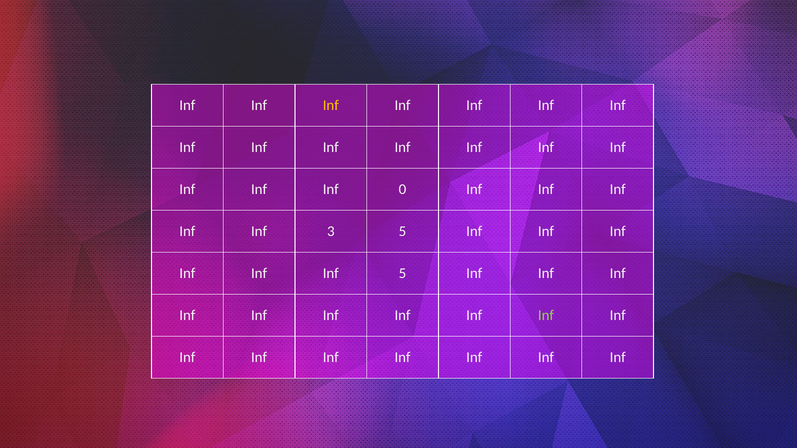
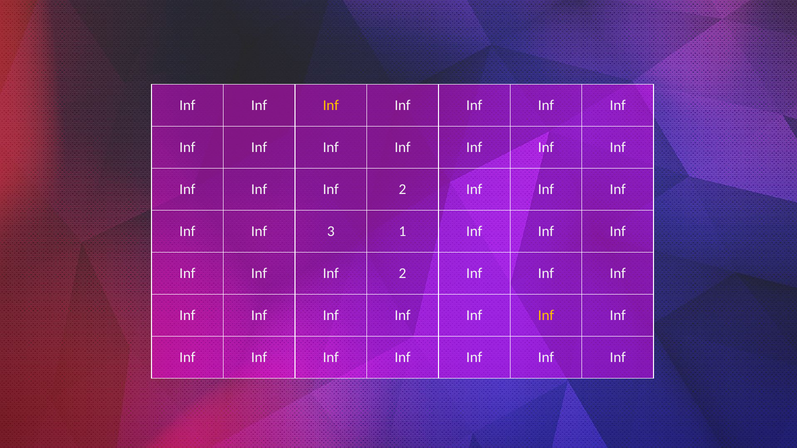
0: 0 -> 2 (403, 190)
3 5: 5 -> 1 (403, 232)
5: 5 -> 2 (403, 274)
Inf colour: light green -> yellow (546, 316)
